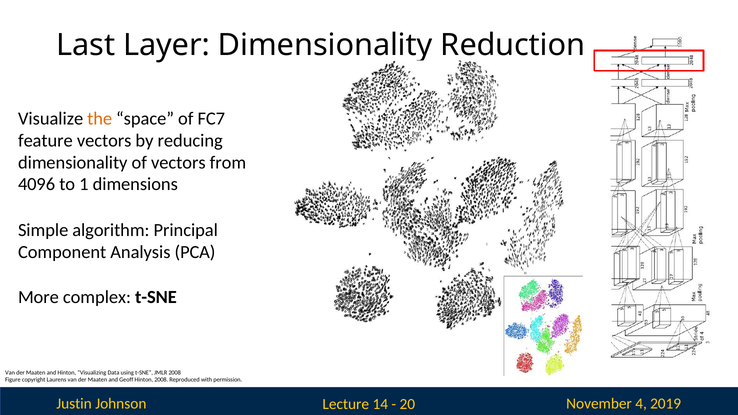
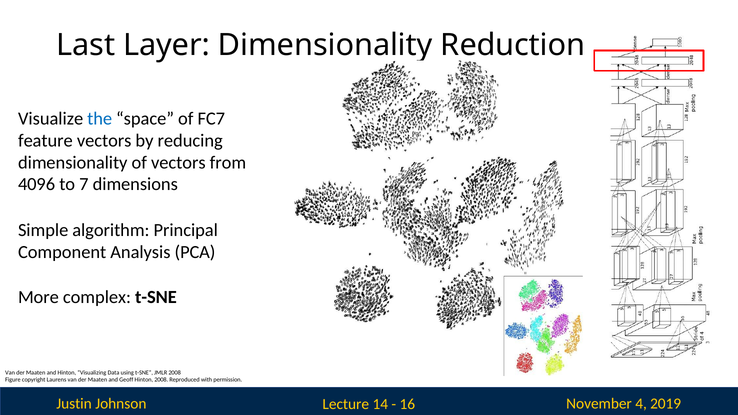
the colour: orange -> blue (100, 119)
1: 1 -> 7 (84, 184)
20: 20 -> 16 (407, 404)
